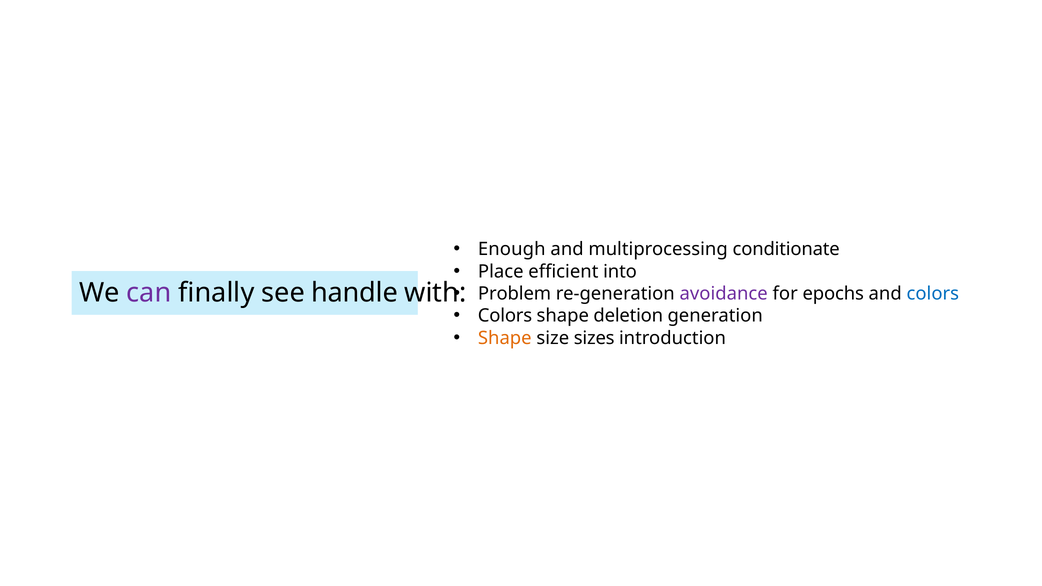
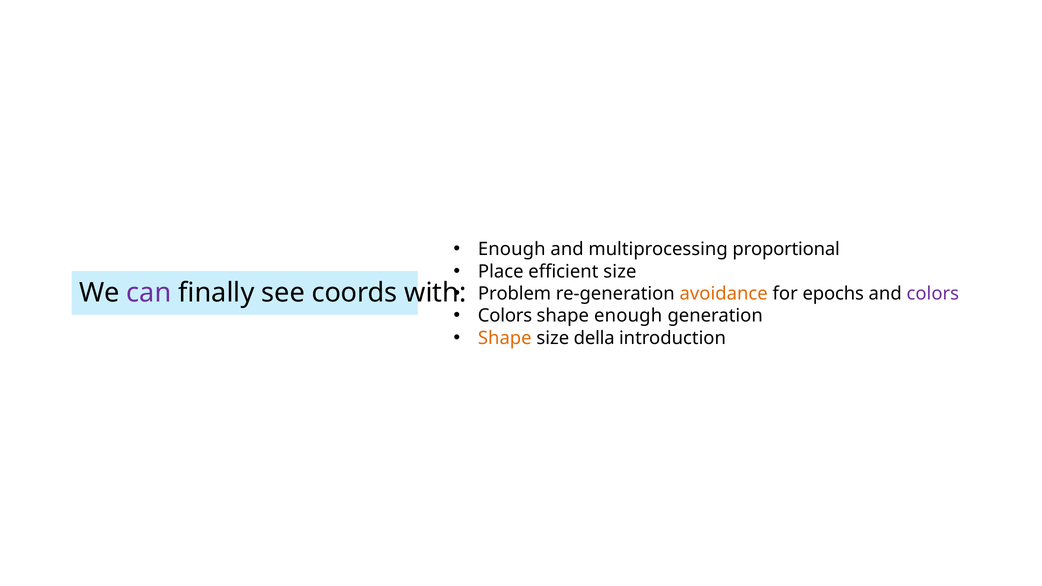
conditionate: conditionate -> proportional (786, 249)
efficient into: into -> size (620, 272)
avoidance colour: purple -> orange (724, 294)
colors colour: blue -> purple (933, 294)
handle: handle -> coords (355, 293)
shape deletion: deletion -> enough (628, 316)
sizes: sizes -> della (594, 338)
